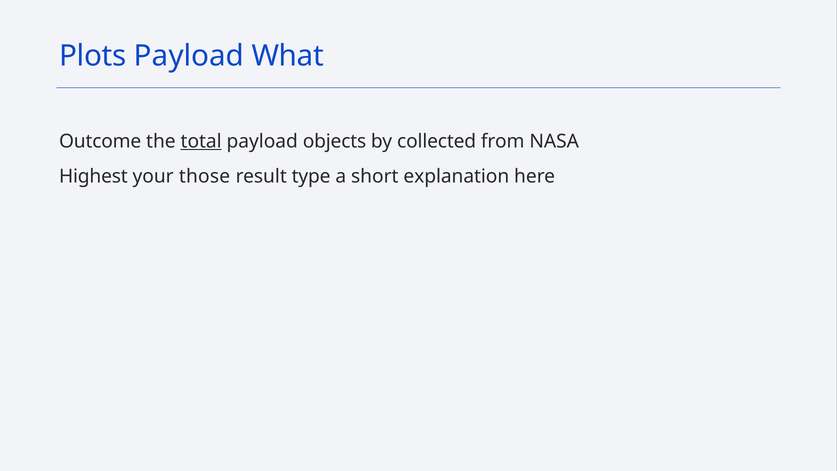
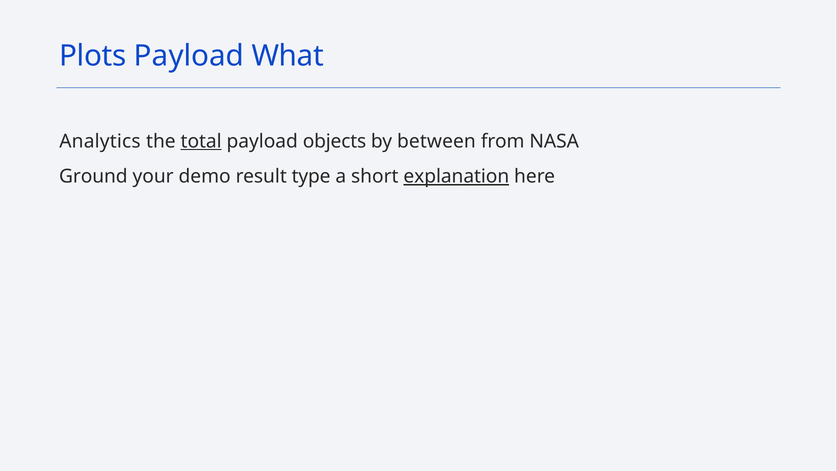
Outcome: Outcome -> Analytics (100, 141)
collected: collected -> between (436, 141)
Highest: Highest -> Ground (93, 176)
those: those -> demo (205, 176)
explanation underline: none -> present (456, 176)
